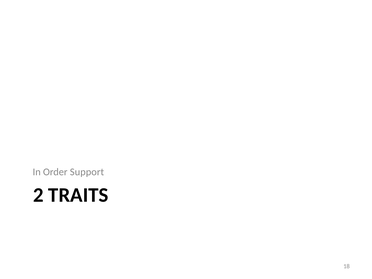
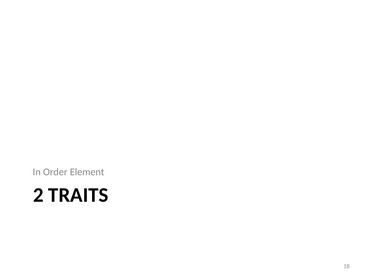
Support: Support -> Element (87, 172)
